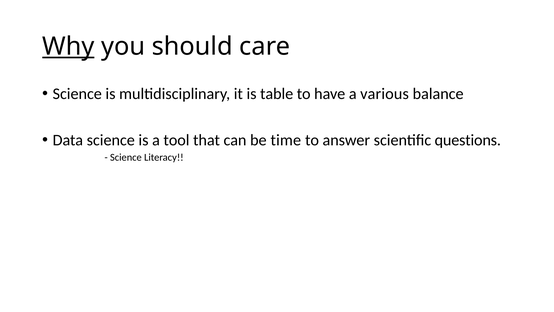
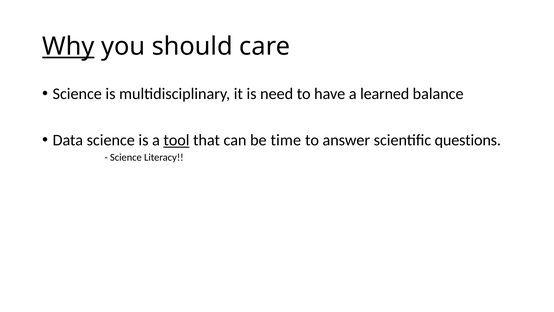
table: table -> need (277, 94)
various: various -> learned (385, 94)
tool underline: none -> present (176, 140)
